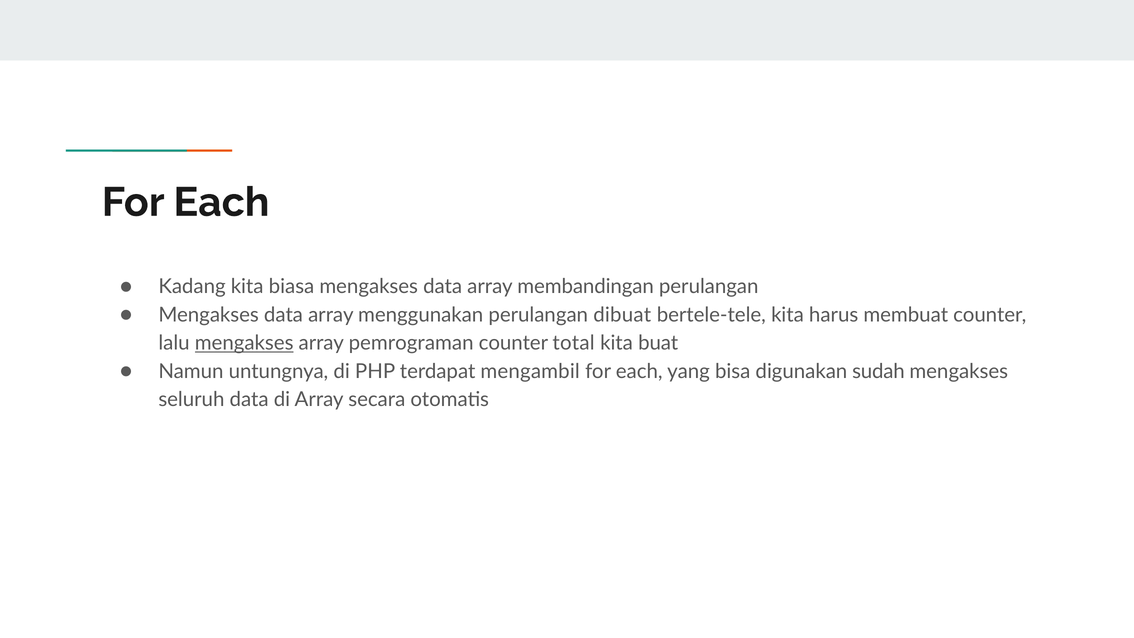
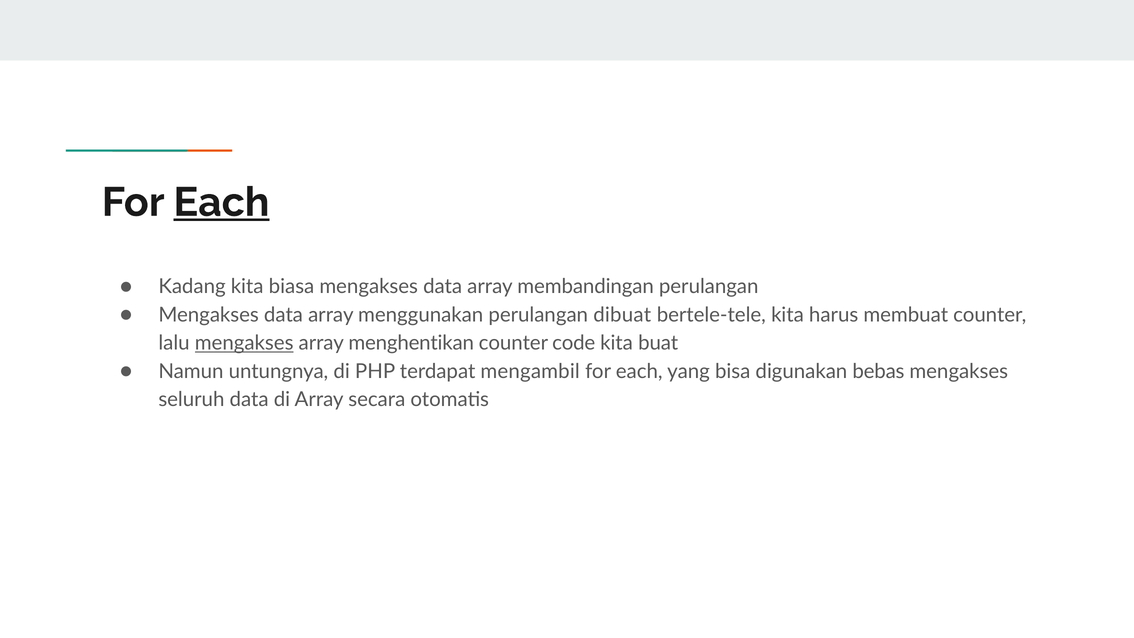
Each underline: none -> present (222, 202)
pemrograman: pemrograman -> menghentikan (411, 343)
total: total -> code (574, 343)
sudah: sudah -> bebas (878, 371)
